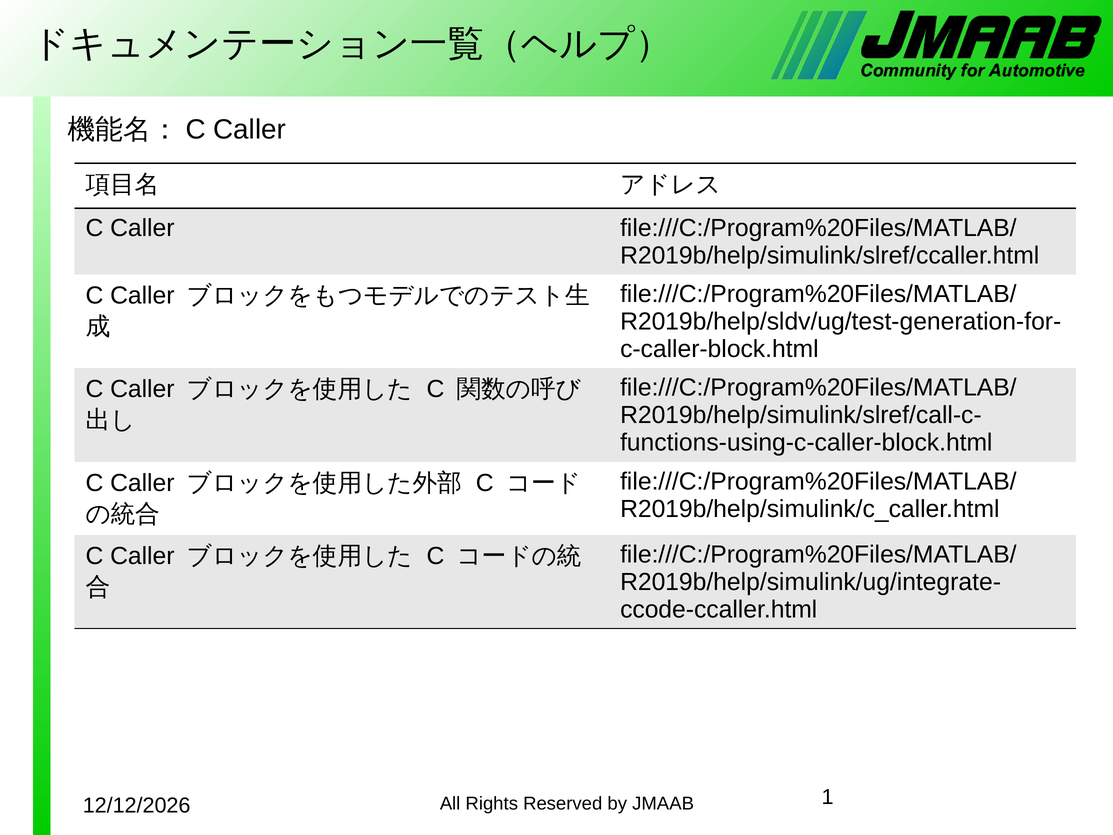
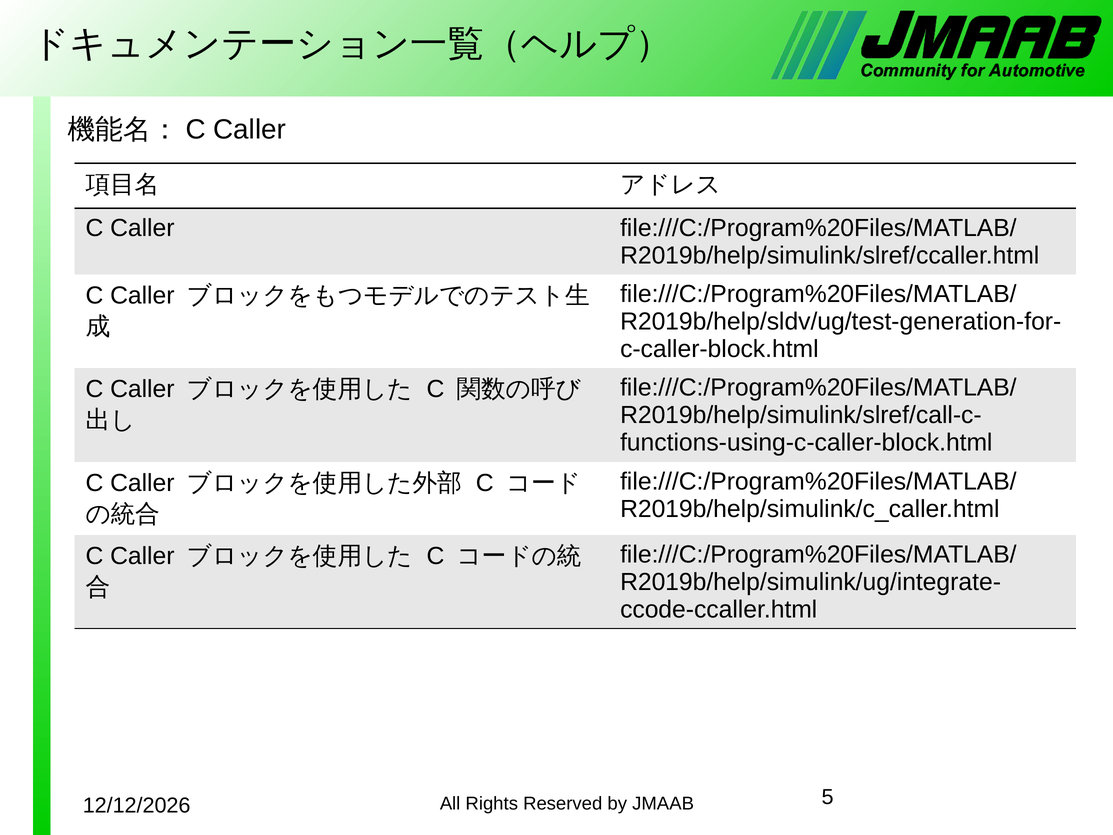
1: 1 -> 5 (828, 797)
